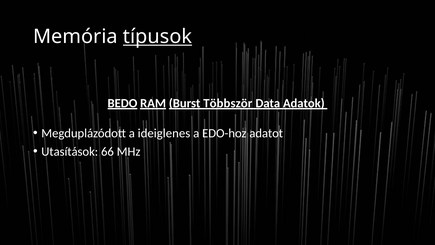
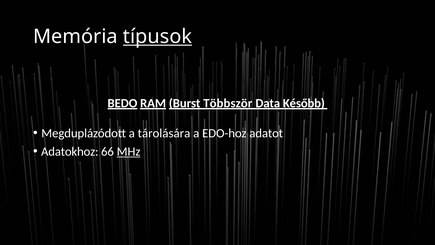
Adatok: Adatok -> Később (304, 103)
ideiglenes: ideiglenes -> tárolására (164, 133)
Utasítások: Utasítások -> Adatokhoz (70, 151)
MHz underline: none -> present (129, 151)
